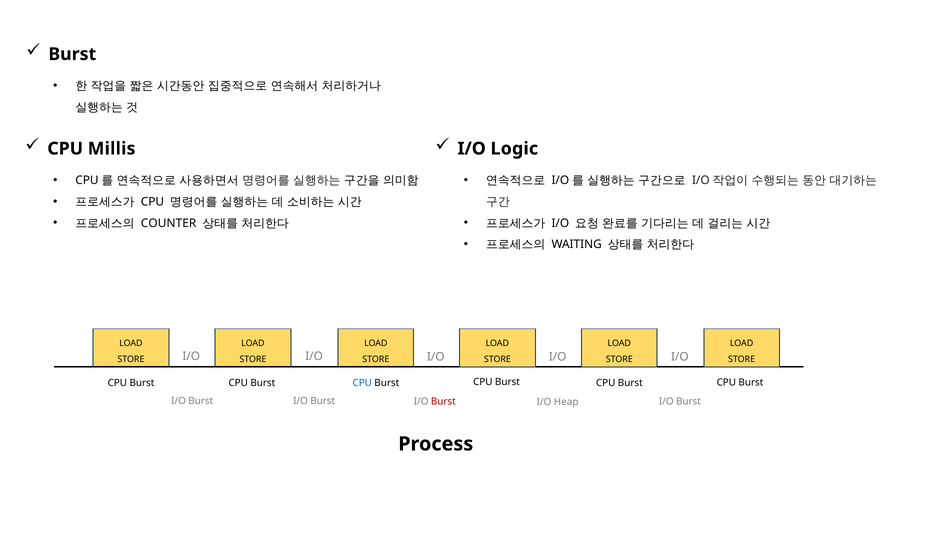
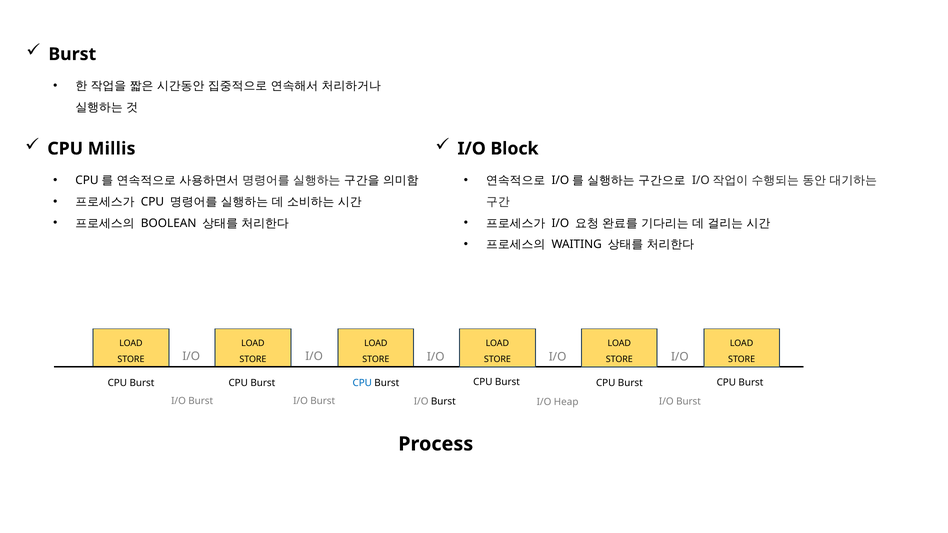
Logic: Logic -> Block (514, 149)
COUNTER: COUNTER -> BOOLEAN (169, 223)
Burst colour: red -> black (443, 402)
